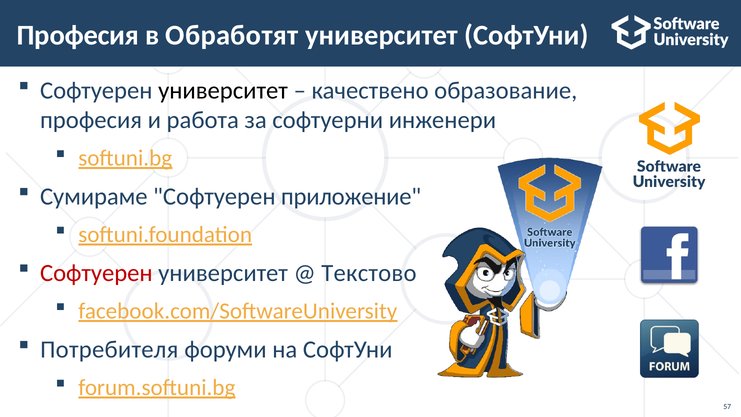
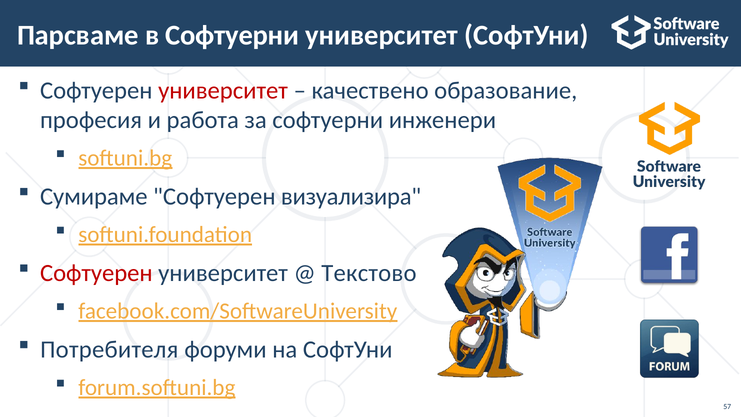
Професия: Професия -> Парсваме (78, 35)
в Обработят: Обработят -> Софтуерни (232, 35)
университет colour: black -> red (223, 90)
приложение: приложение -> визуализира (351, 197)
